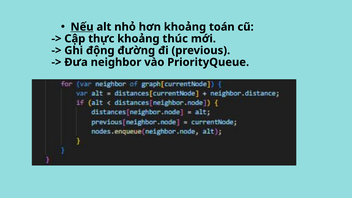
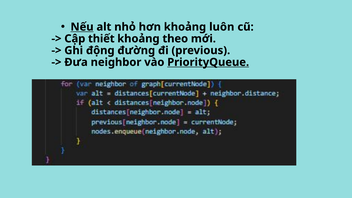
toán: toán -> luôn (222, 27)
thực: thực -> thiết (101, 39)
thúc: thúc -> theo (175, 39)
PriorityQueue underline: none -> present (208, 62)
